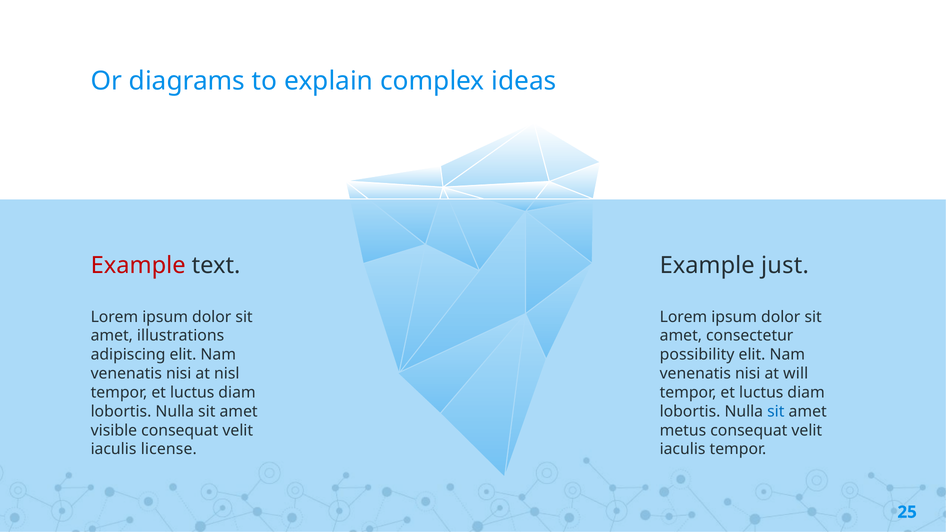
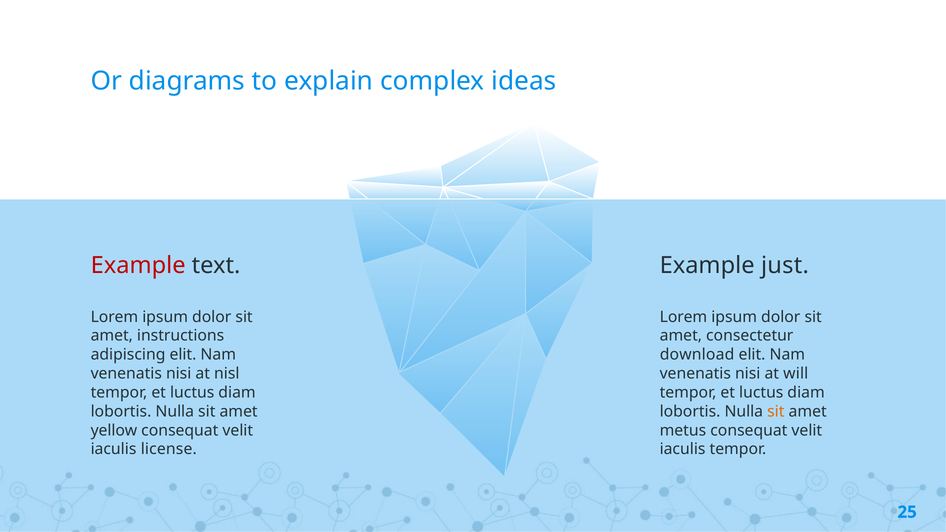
illustrations: illustrations -> instructions (181, 336)
possibility: possibility -> download (697, 355)
sit colour: blue -> orange (776, 412)
visible: visible -> yellow (114, 430)
